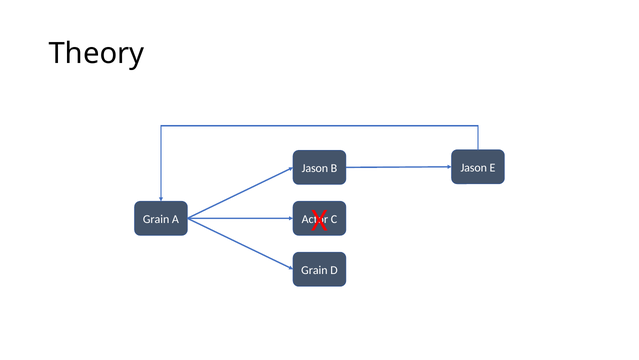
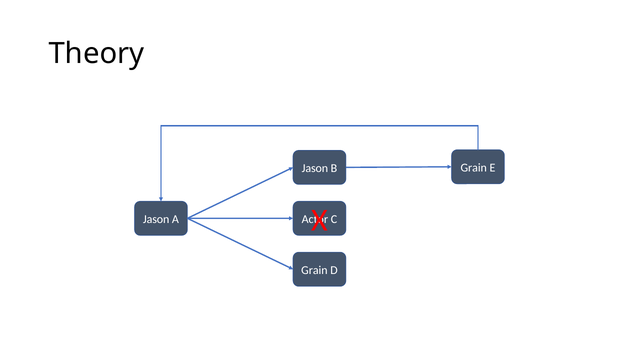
Jason: Jason -> Grain (474, 167)
Grain: Grain -> Jason (156, 219)
